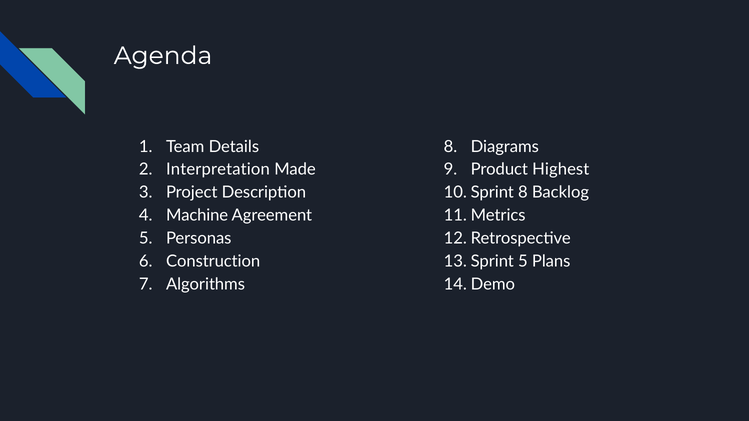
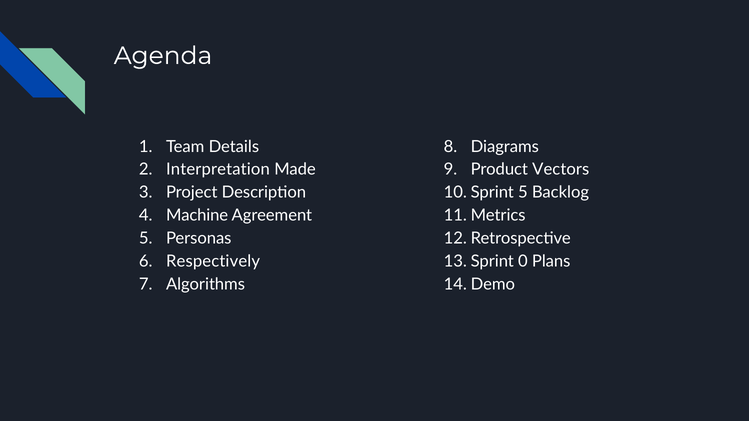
Highest: Highest -> Vectors (561, 170)
8: 8 -> 5 (523, 193)
Construction: Construction -> Respectively (213, 261)
5: 5 -> 0 (523, 261)
